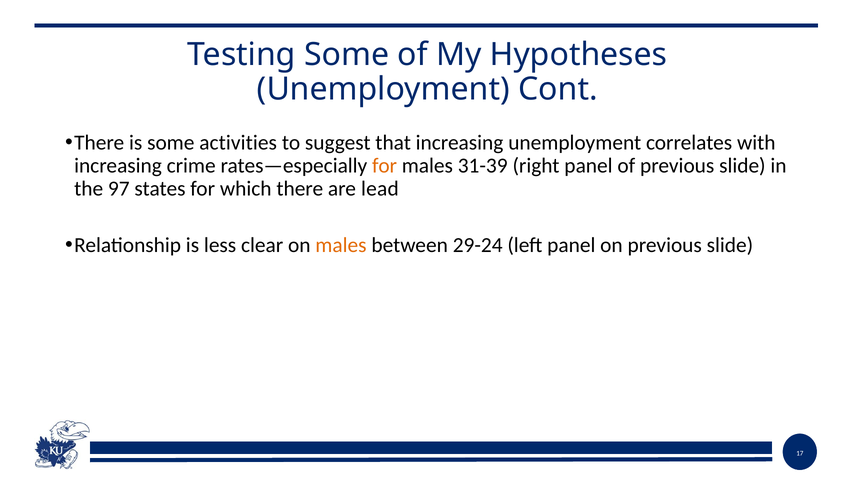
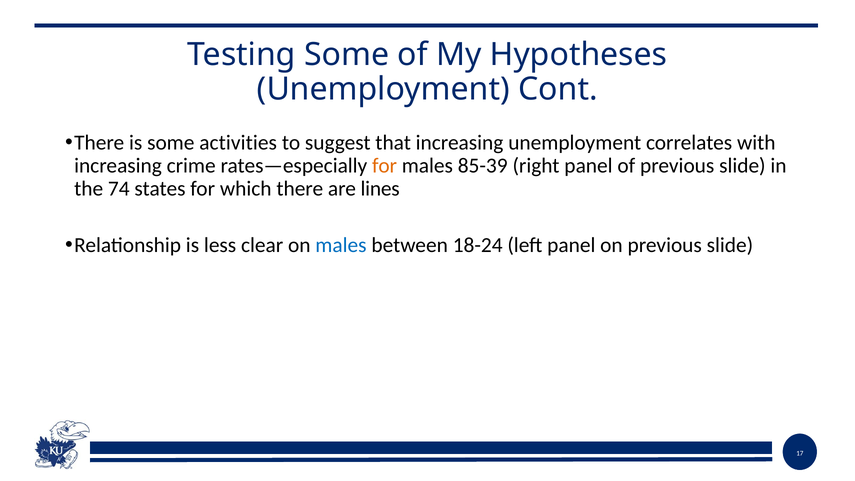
31-39: 31-39 -> 85-39 (483, 166)
97: 97 -> 74 (119, 189)
lead: lead -> lines (380, 189)
males colour: orange -> blue (341, 245)
29-24: 29-24 -> 18-24 (478, 245)
